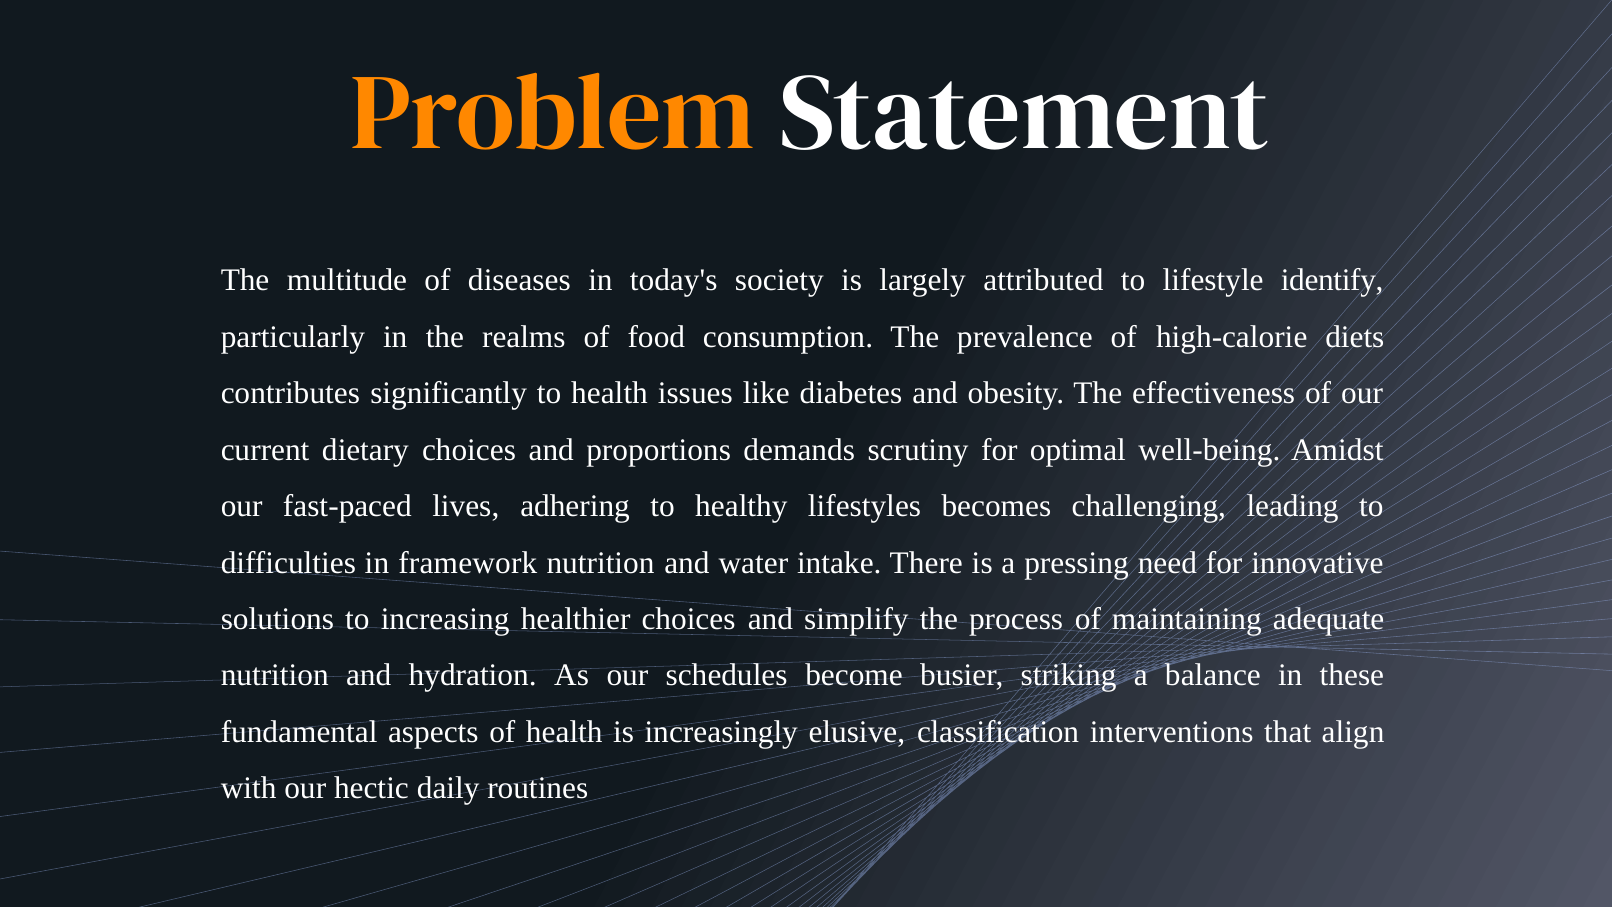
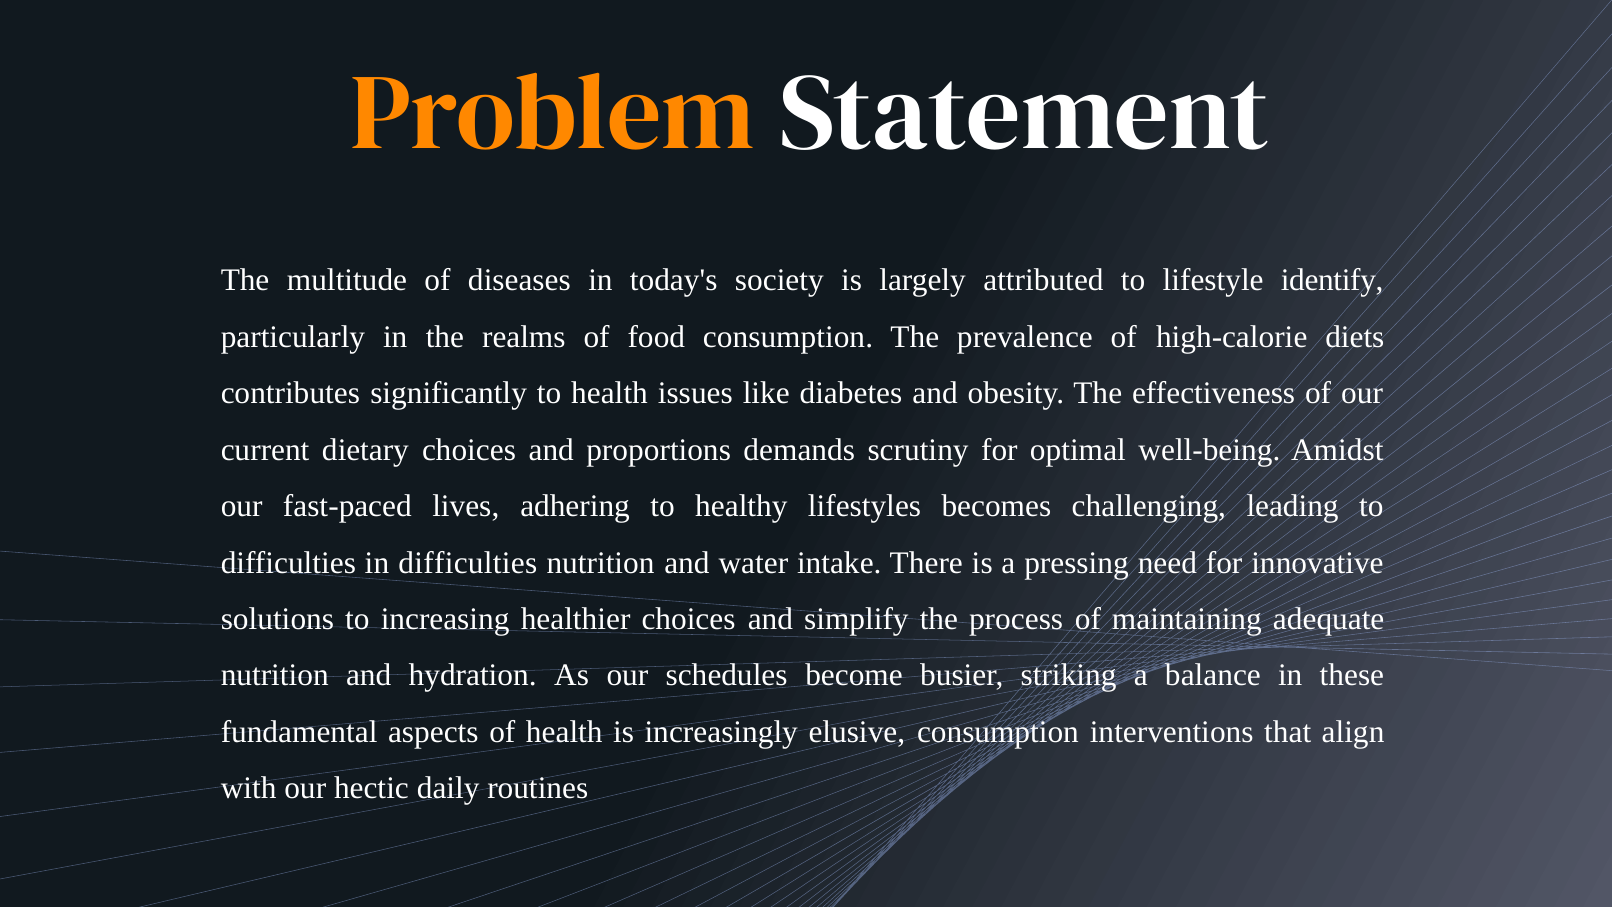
in framework: framework -> difficulties (468, 563)
elusive classification: classification -> consumption (998, 732)
